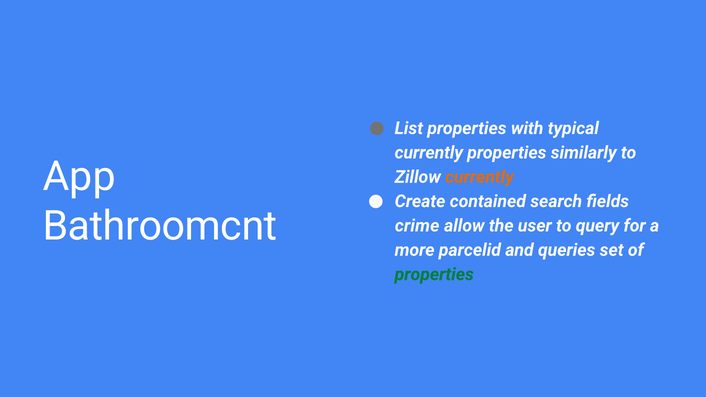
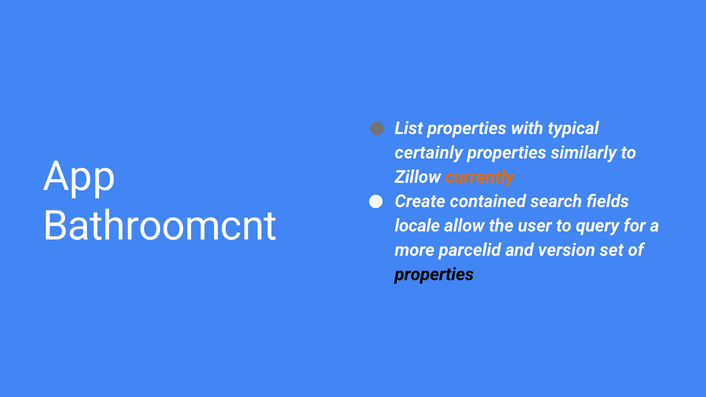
currently: currently -> certainly (429, 153)
crime: crime -> locale (417, 226)
queries: queries -> version (567, 250)
properties colour: green -> black (434, 274)
